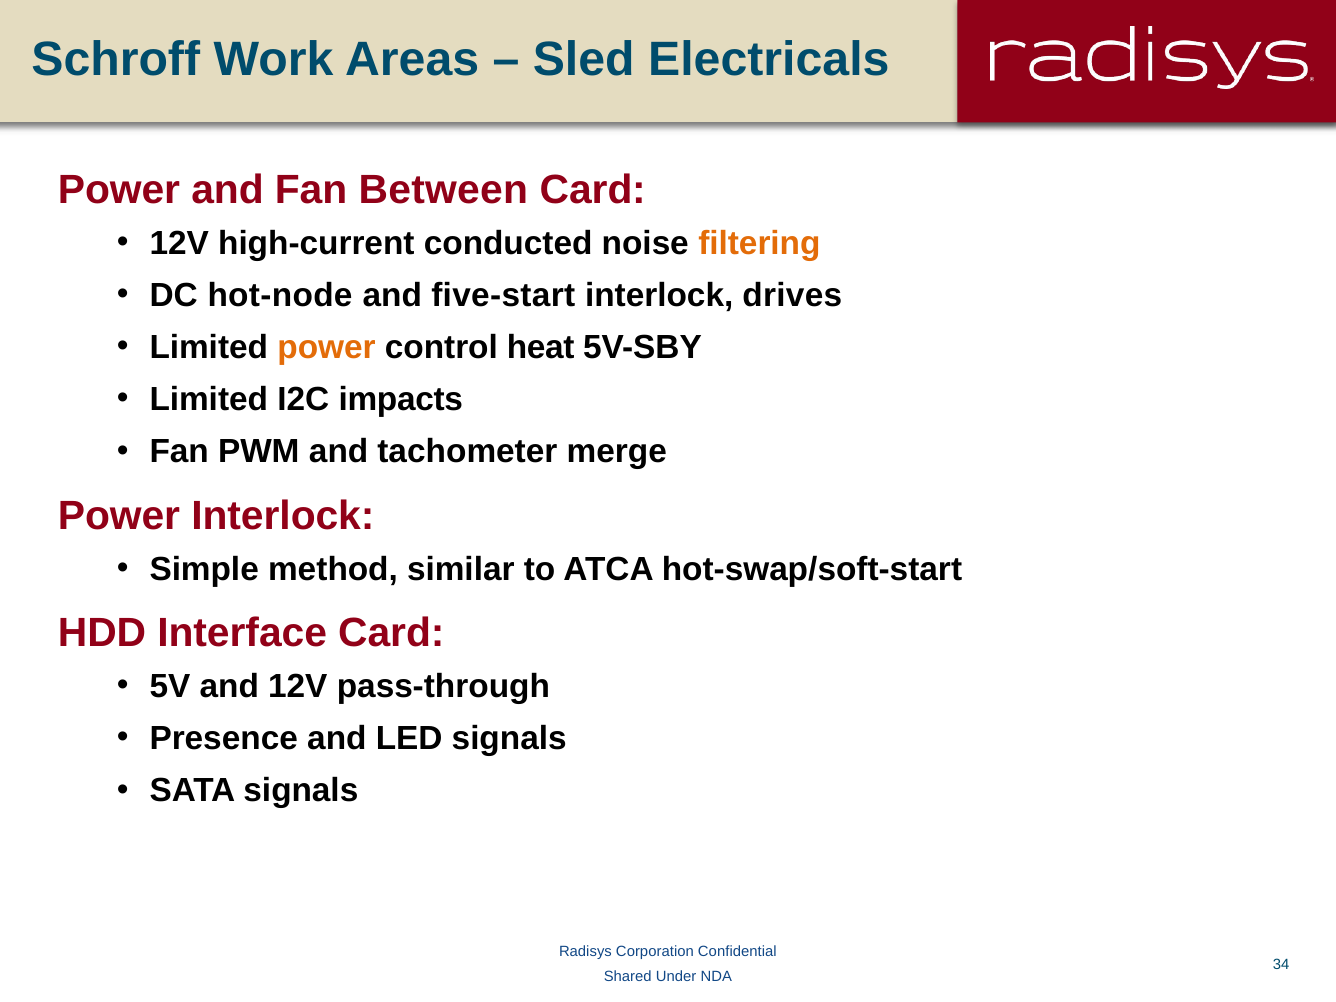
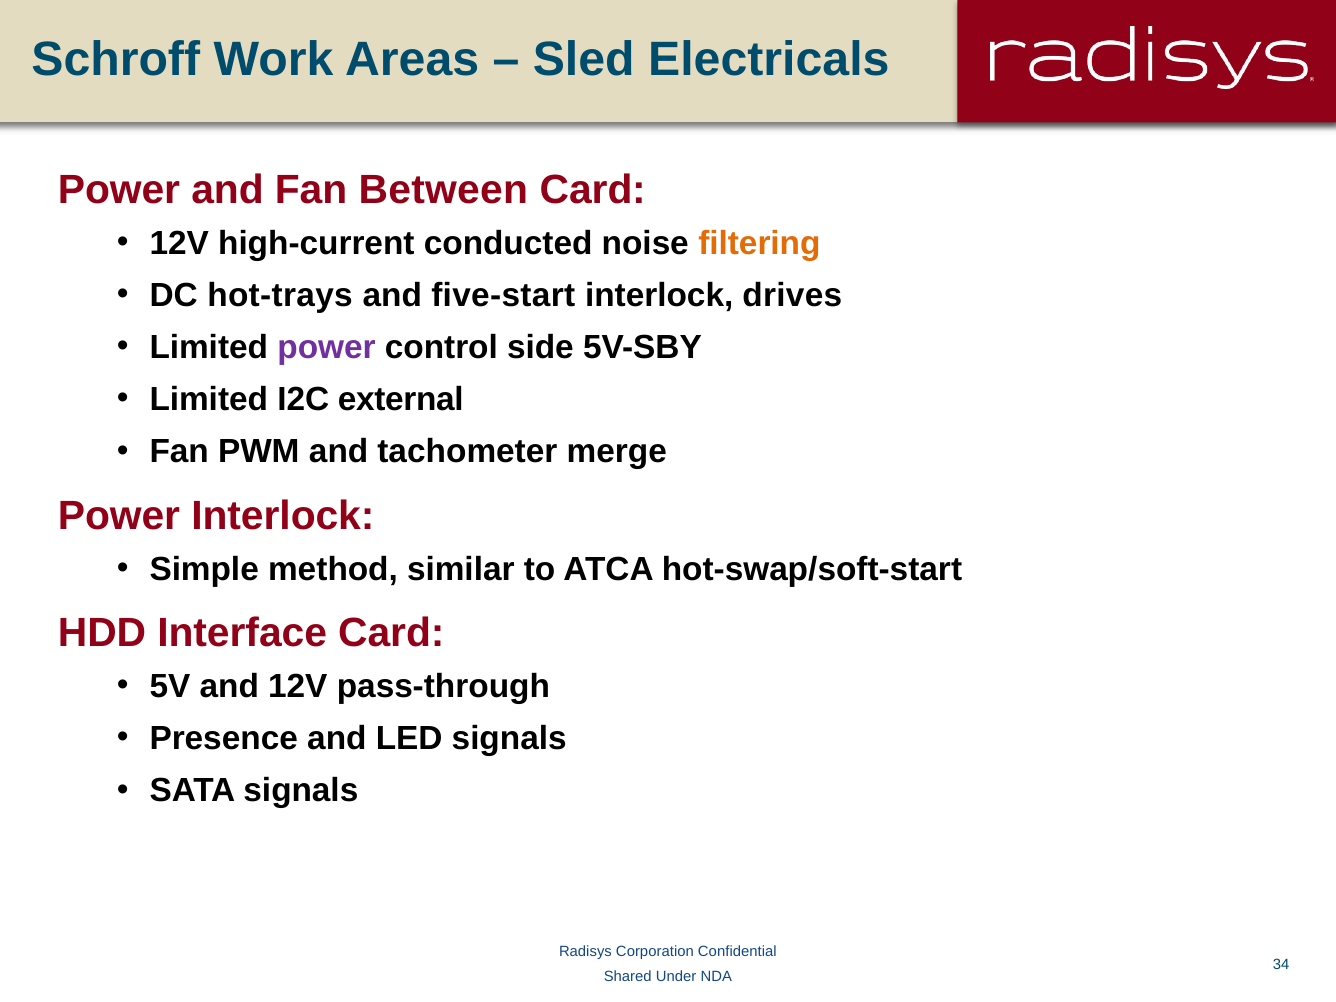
hot-node: hot-node -> hot-trays (280, 295)
power colour: orange -> purple (327, 348)
heat: heat -> side (540, 348)
impacts: impacts -> external (401, 400)
